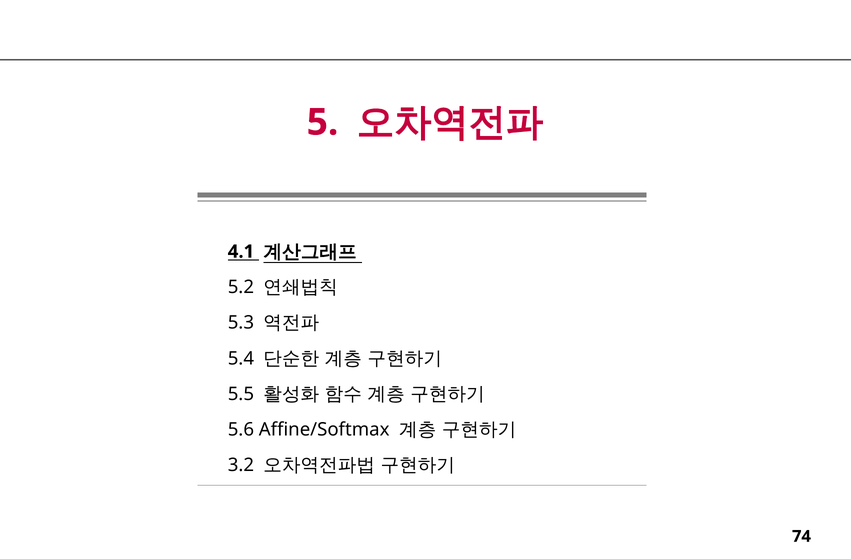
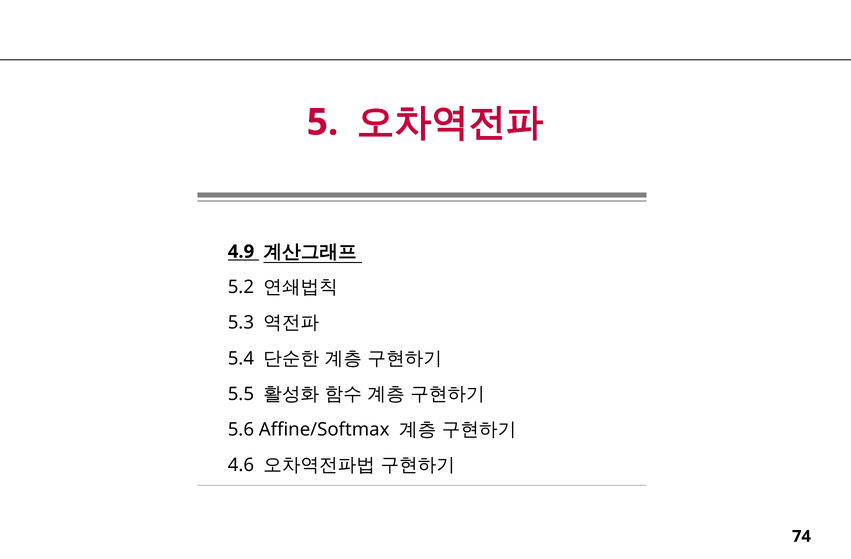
4.1: 4.1 -> 4.9 (241, 252)
3.2: 3.2 -> 4.6 (241, 465)
